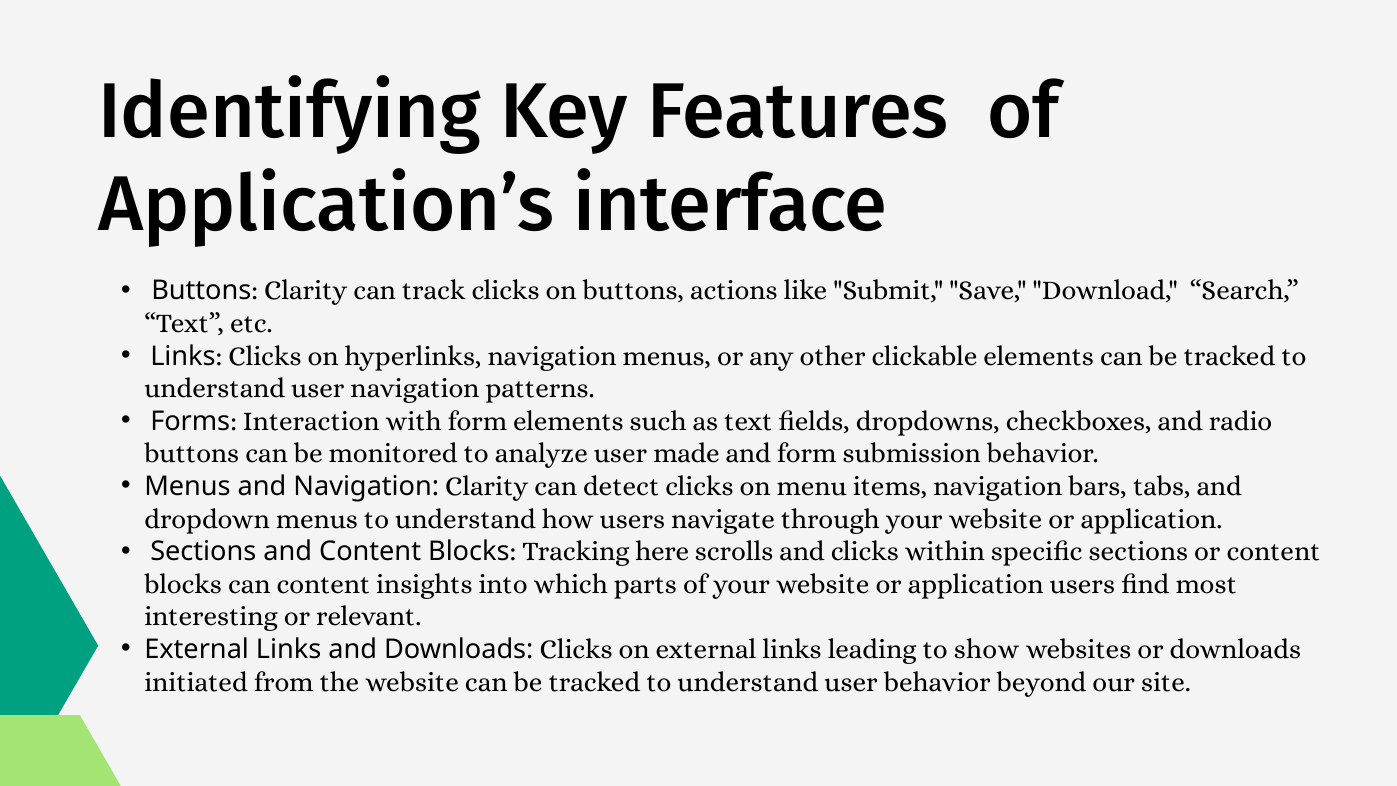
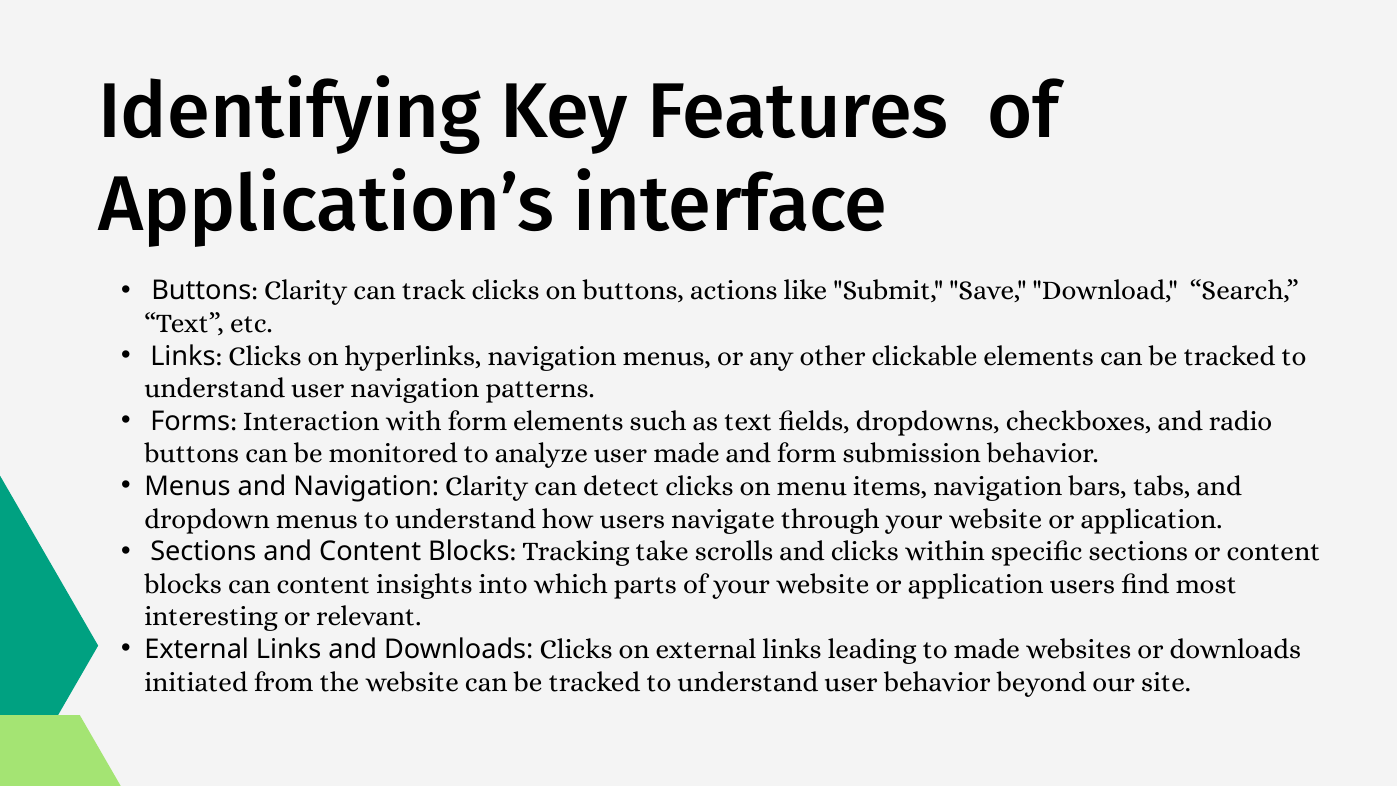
here: here -> take (662, 552)
to show: show -> made (987, 649)
